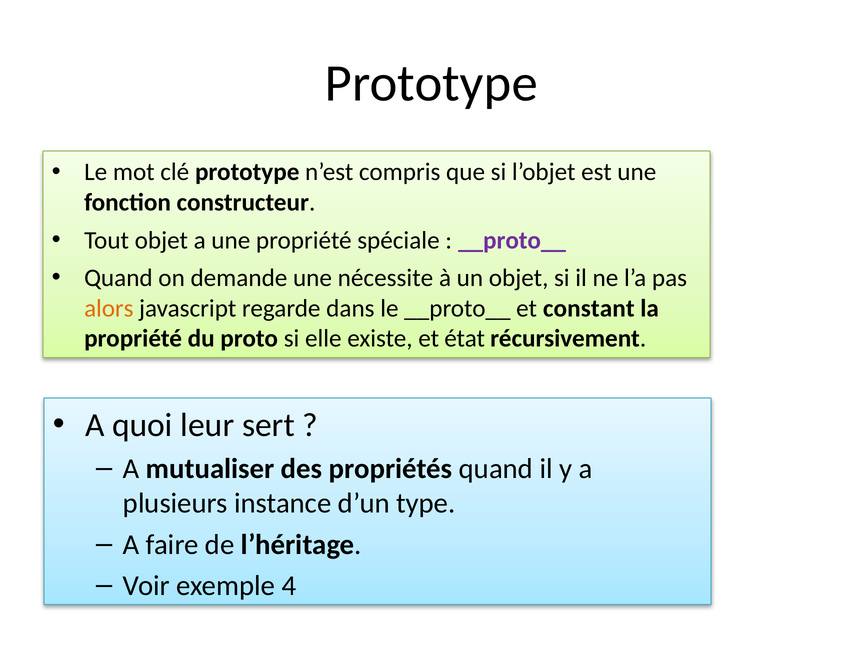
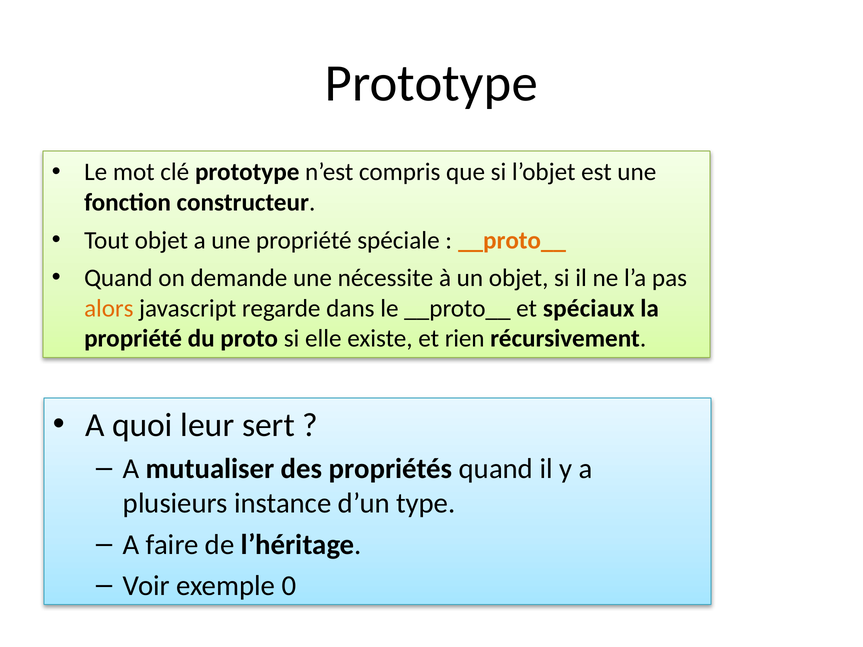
__proto__ colour: purple -> orange (512, 240)
constant: constant -> spéciaux (589, 308)
état: état -> rien (465, 339)
4: 4 -> 0 (289, 586)
